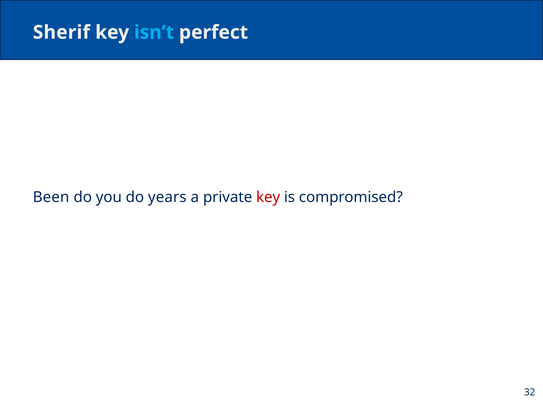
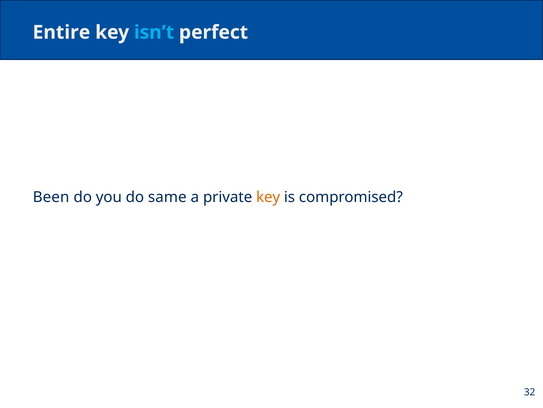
Sherif: Sherif -> Entire (61, 32)
years: years -> same (167, 197)
key colour: red -> orange (268, 197)
